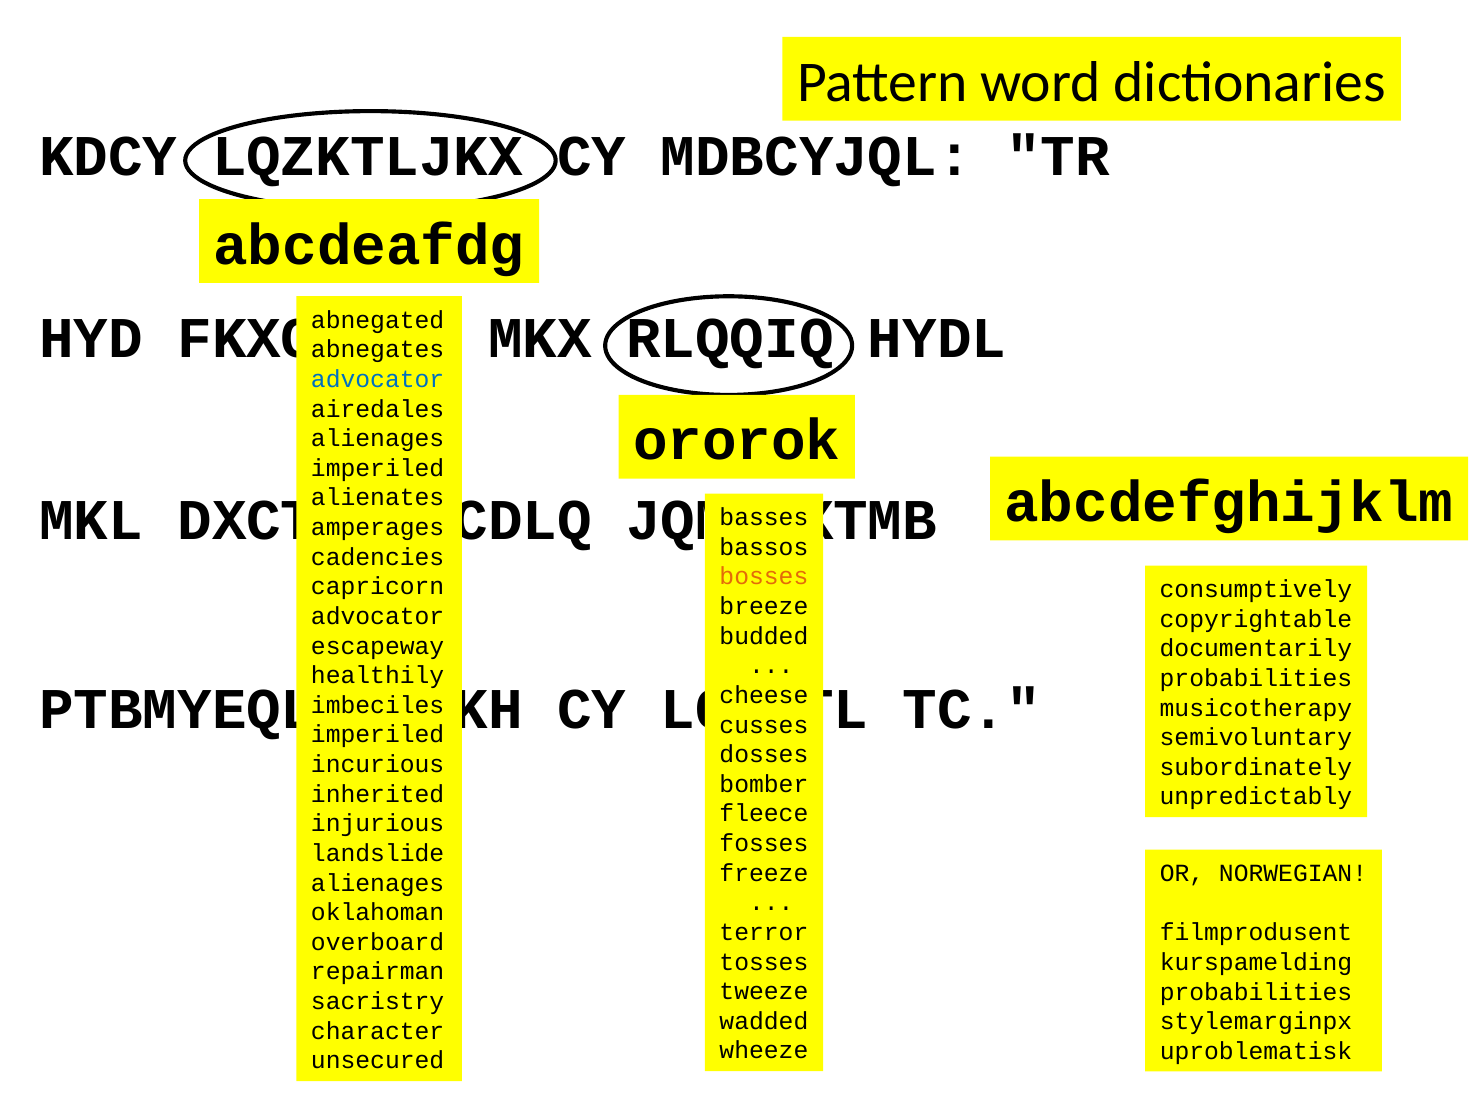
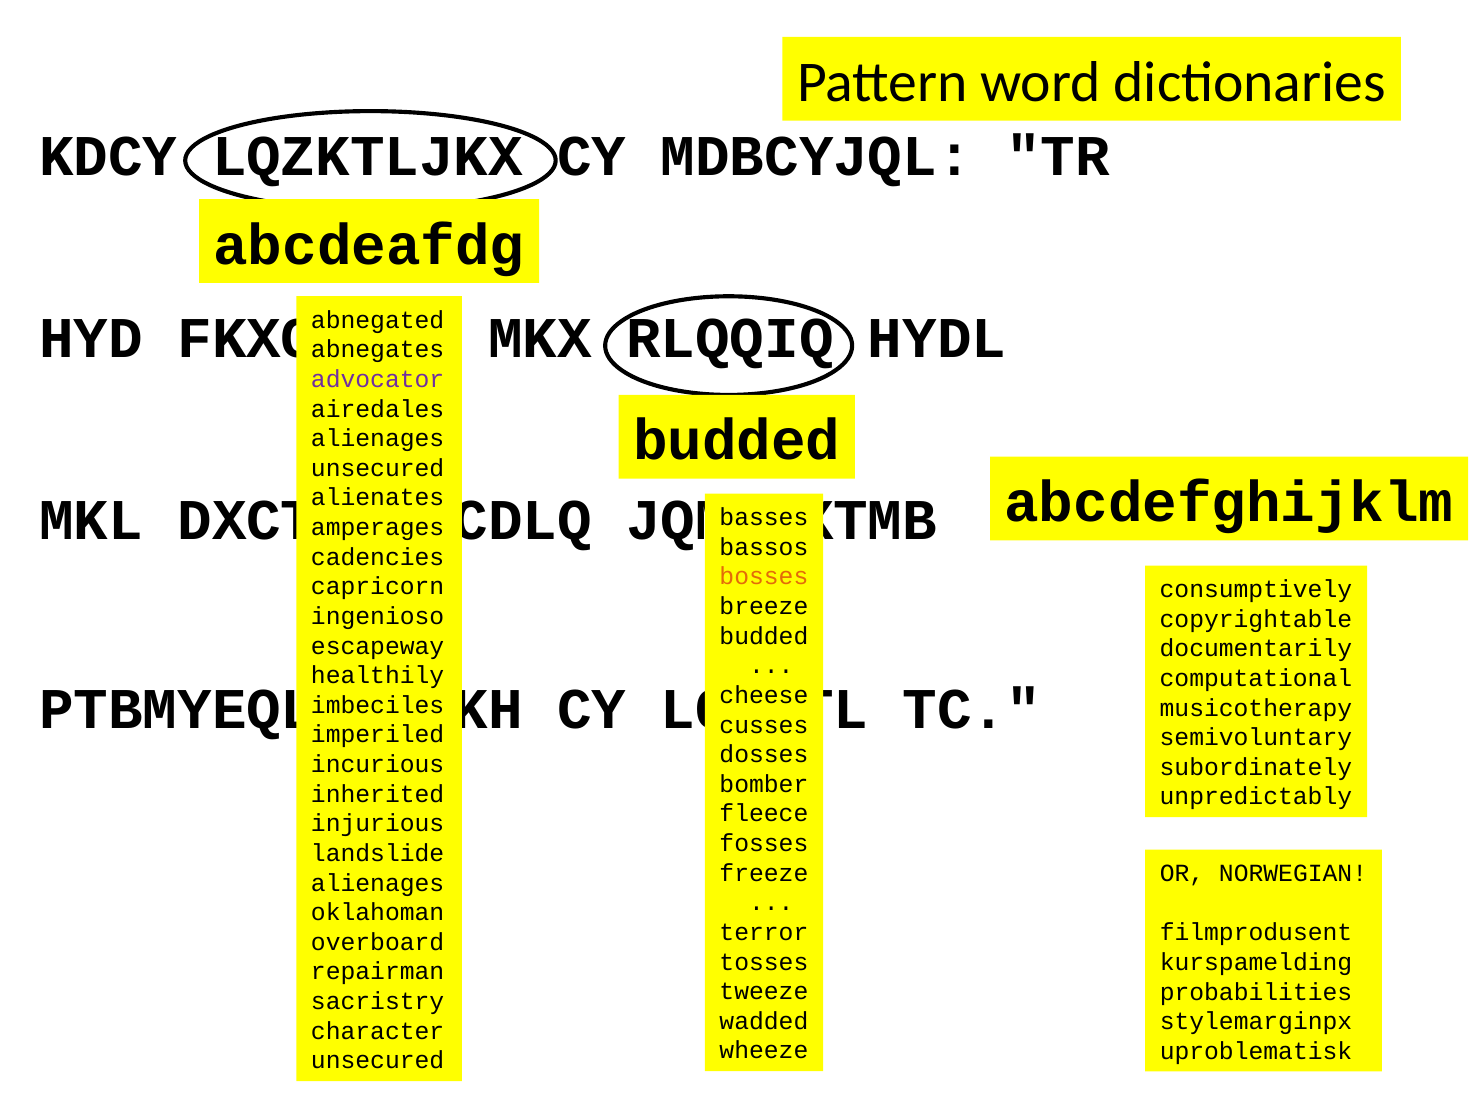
advocator colour: blue -> purple (378, 379)
ororok: ororok -> budded (737, 441)
imperiled: imperiled -> unsecured (378, 468)
advocator: advocator -> ingenioso (378, 617)
probabilities: probabilities -> computational (1256, 679)
